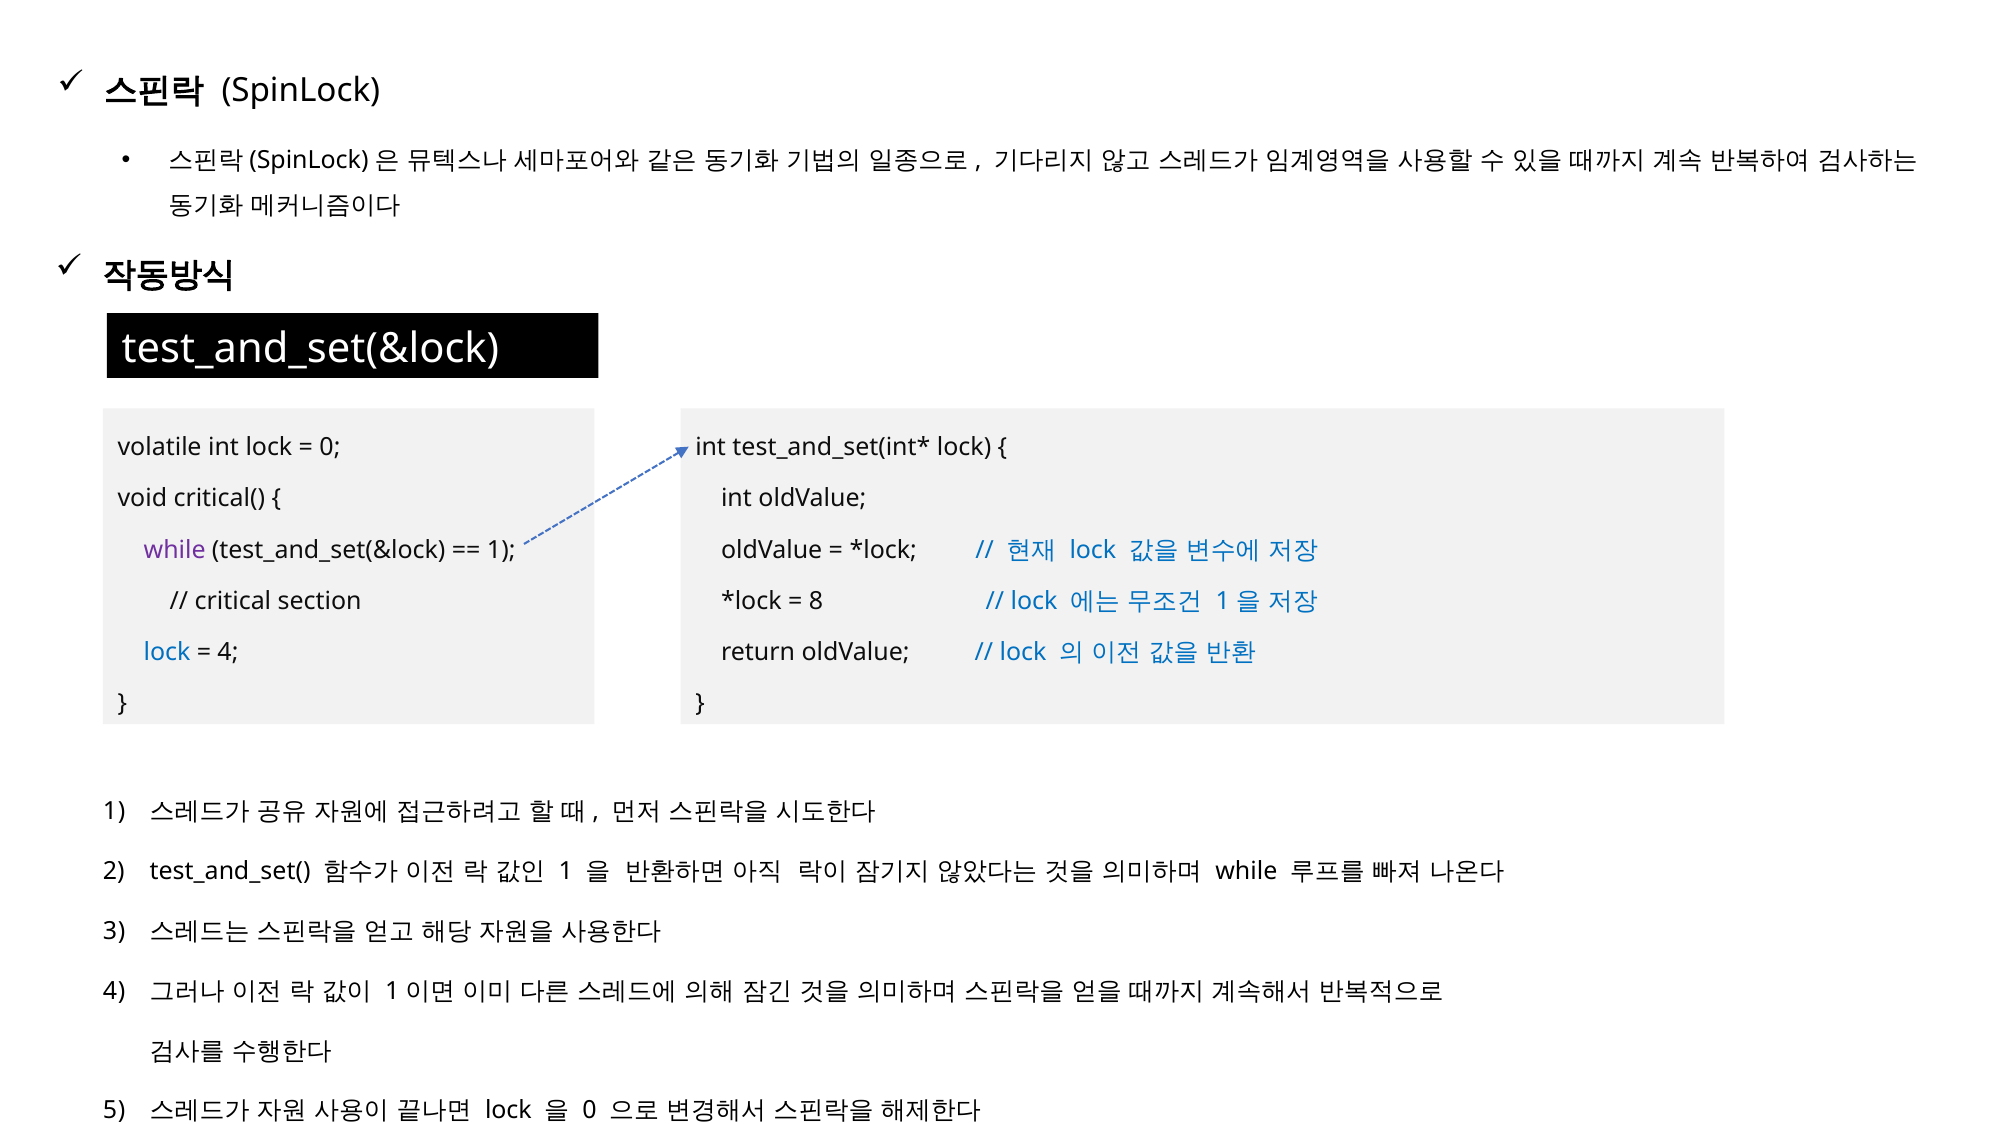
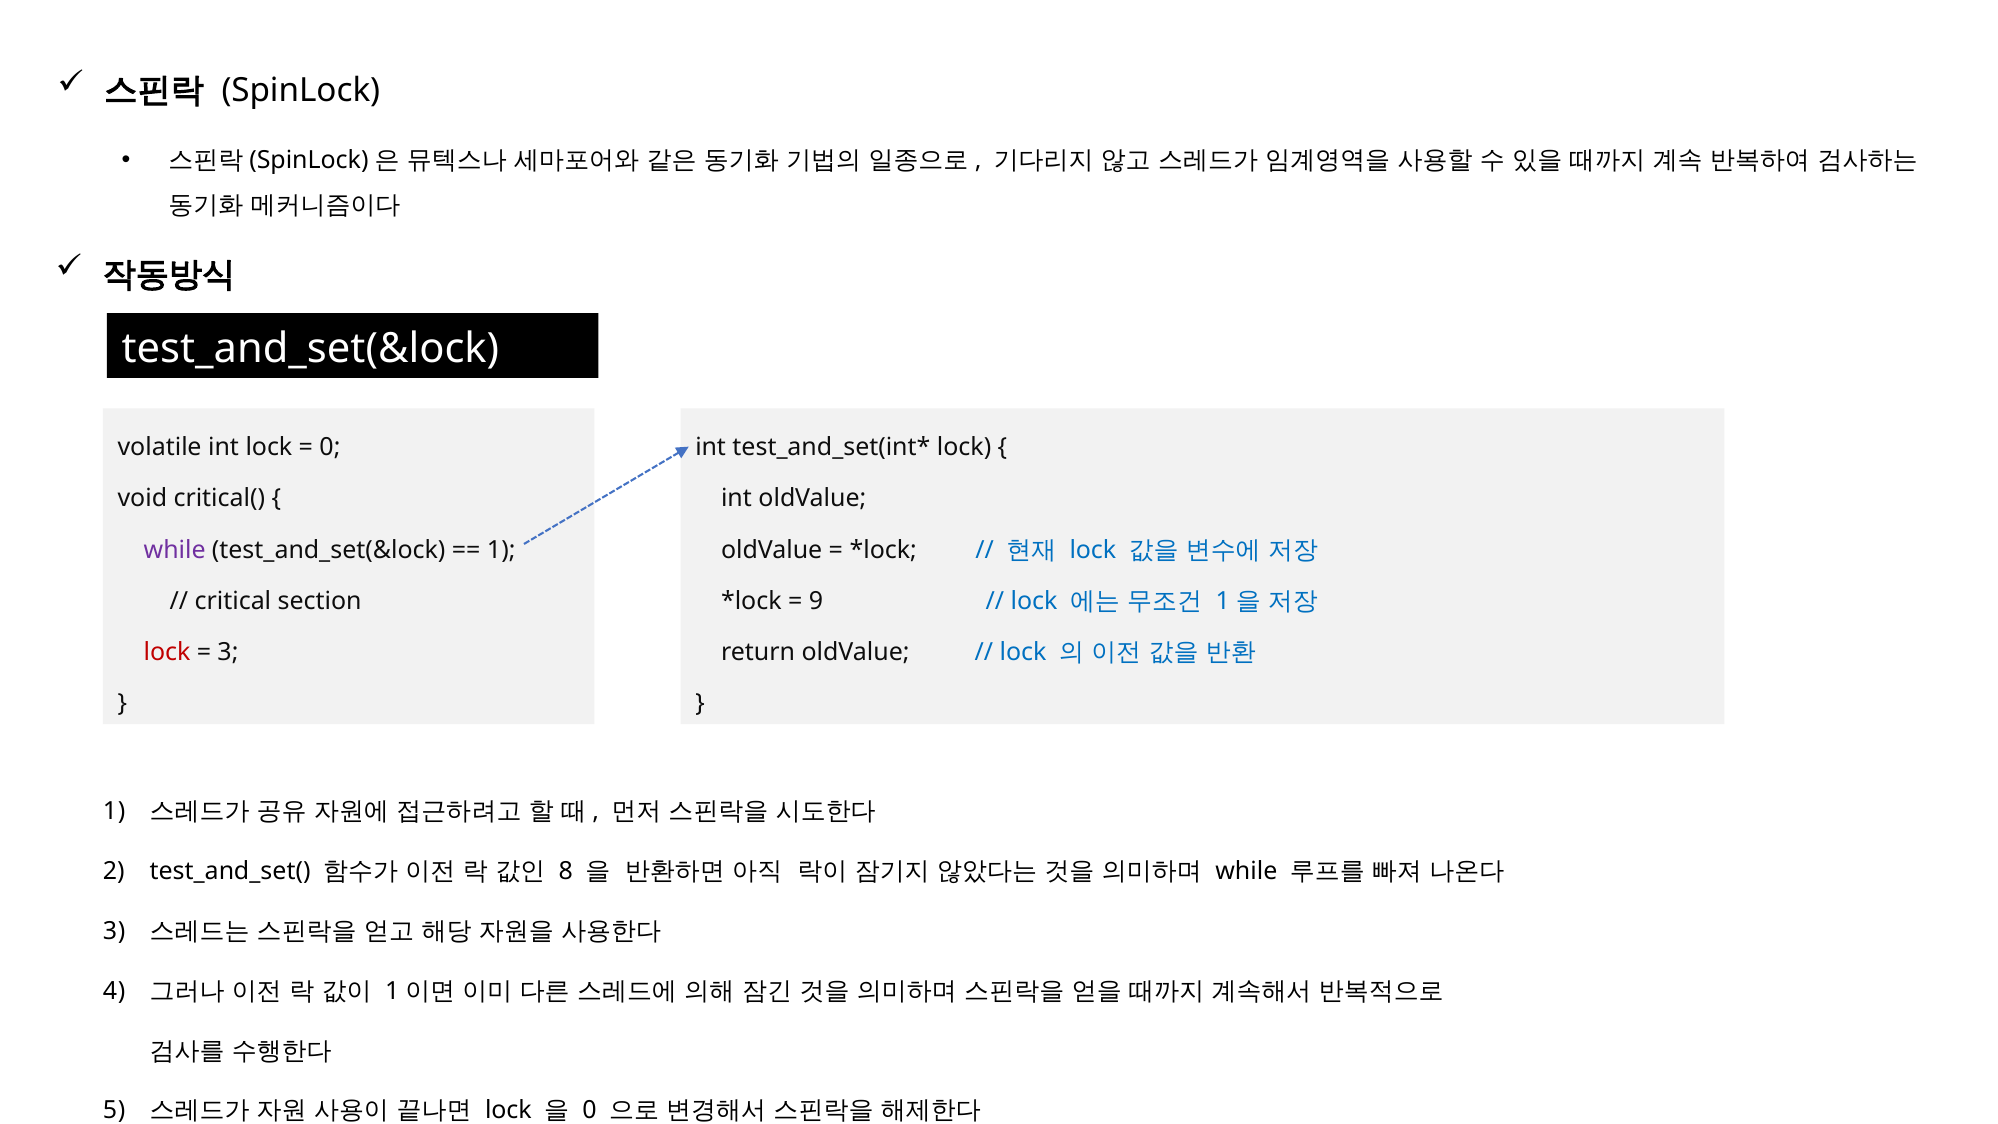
8: 8 -> 9 (816, 601)
lock colour: blue -> red (167, 652)
4: 4 -> 3 (228, 652)
1: 1 -> 8 (566, 871)
